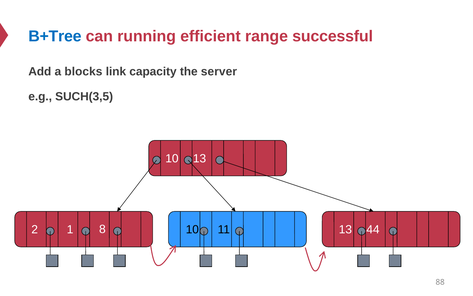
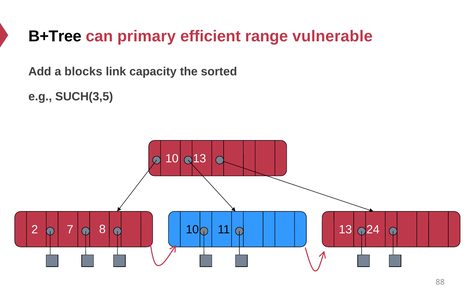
B+Tree colour: blue -> black (55, 36)
running: running -> primary (147, 36)
successful: successful -> vulnerable (333, 36)
server: server -> sorted (219, 72)
1: 1 -> 7 (70, 229)
44: 44 -> 24 (373, 229)
